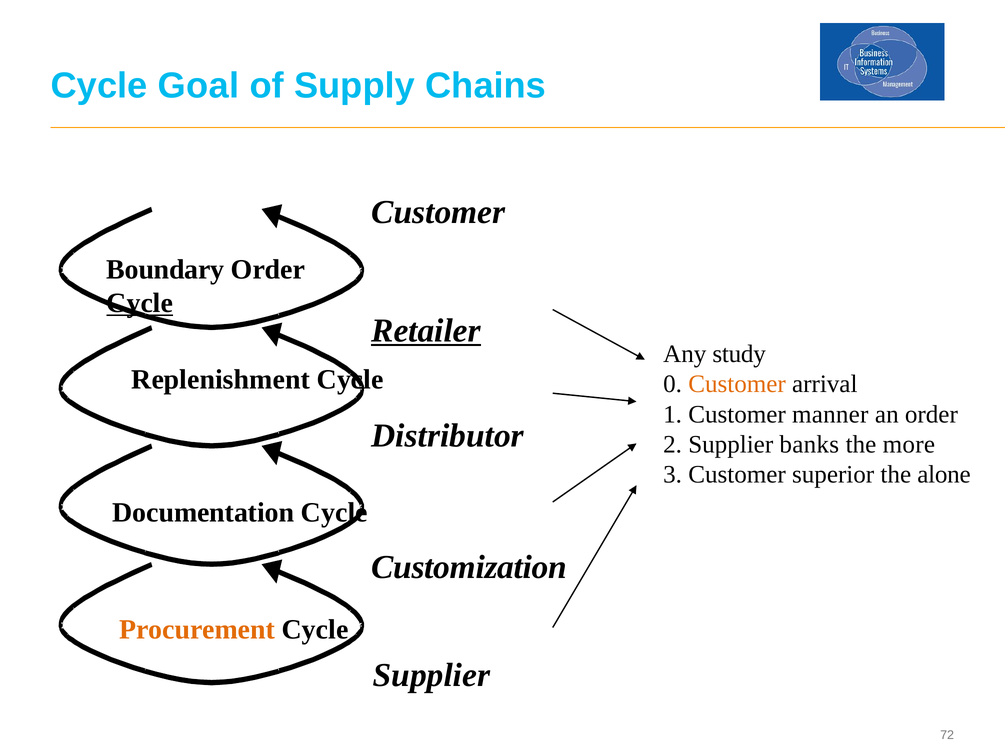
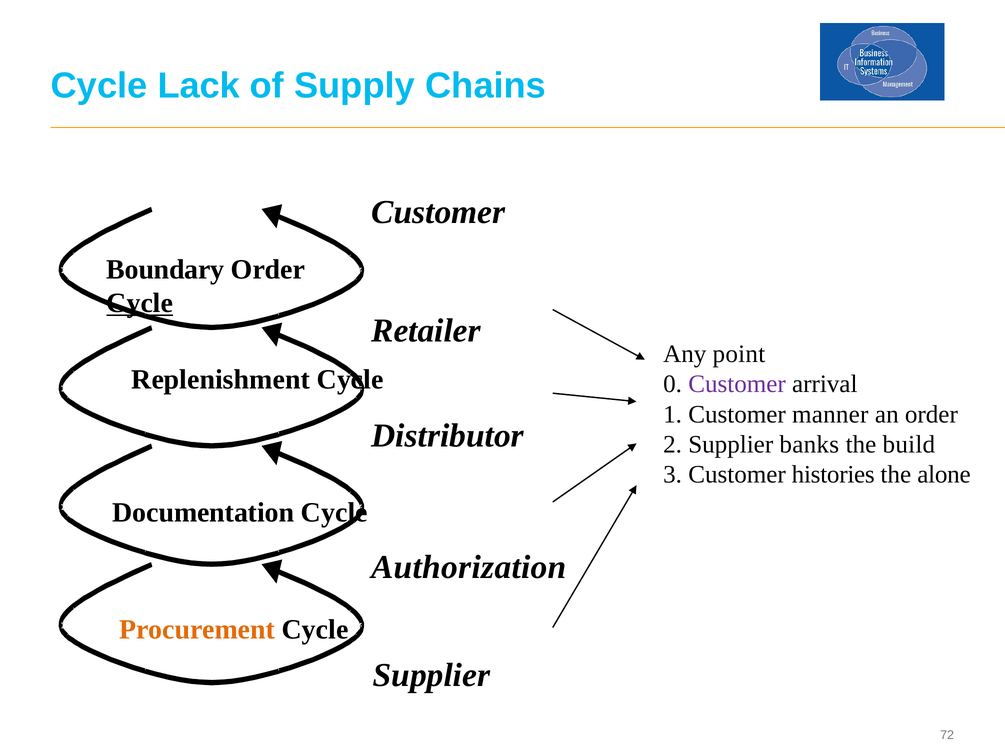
Goal: Goal -> Lack (199, 86)
Retailer underline: present -> none (426, 331)
study: study -> point (739, 354)
Customer colour: orange -> purple (737, 385)
more: more -> build (909, 445)
superior: superior -> histories (833, 475)
Customization: Customization -> Authorization (469, 568)
